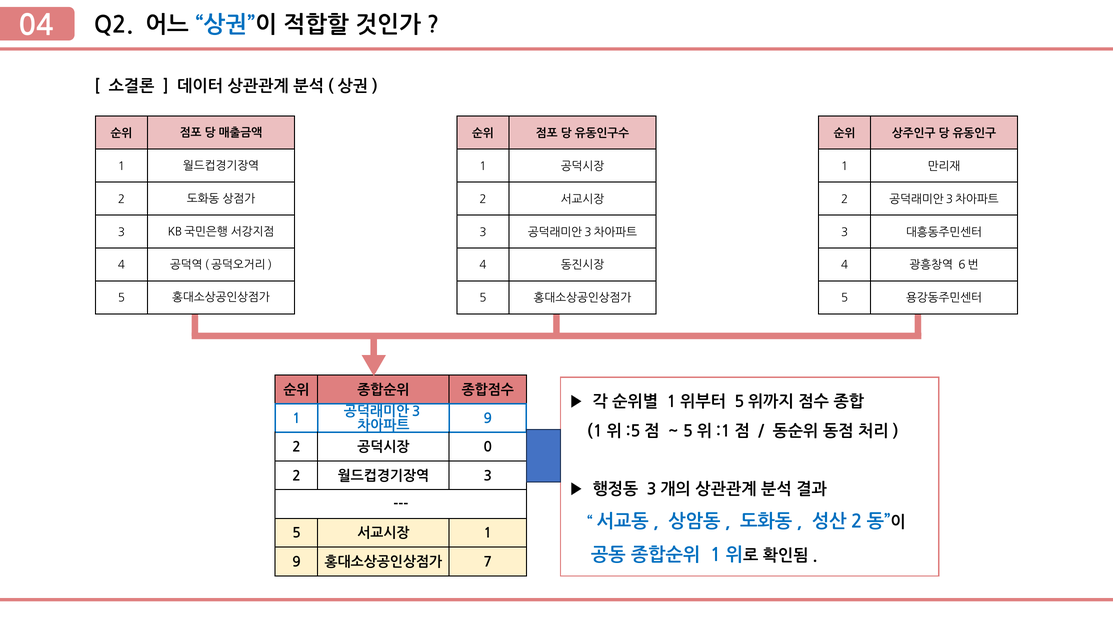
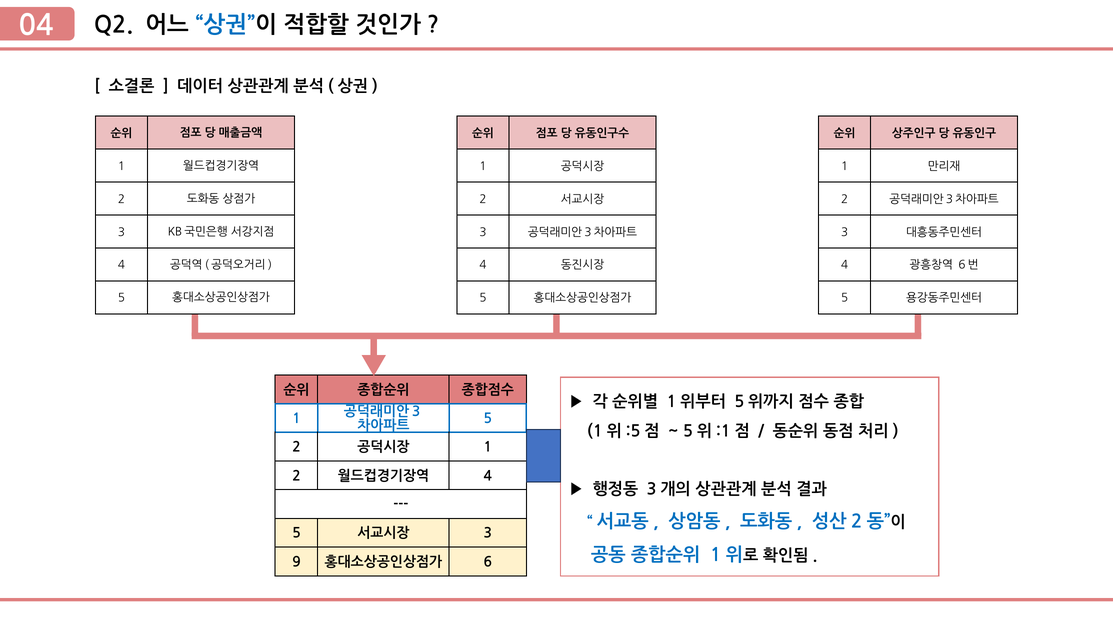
9: 9 -> 5 (488, 419)
0: 0 -> 1 (488, 447)
3: 3 -> 4 (488, 476)
1: 1 -> 3 (488, 533)
7: 7 -> 6 (488, 562)
